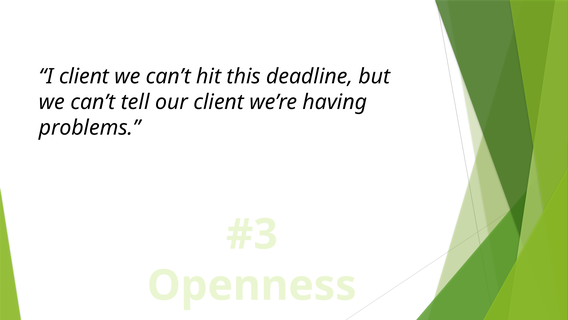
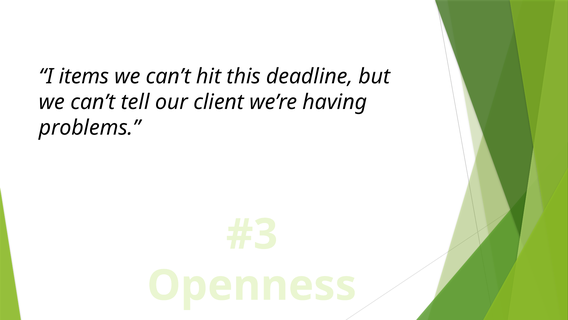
I client: client -> items (84, 76)
